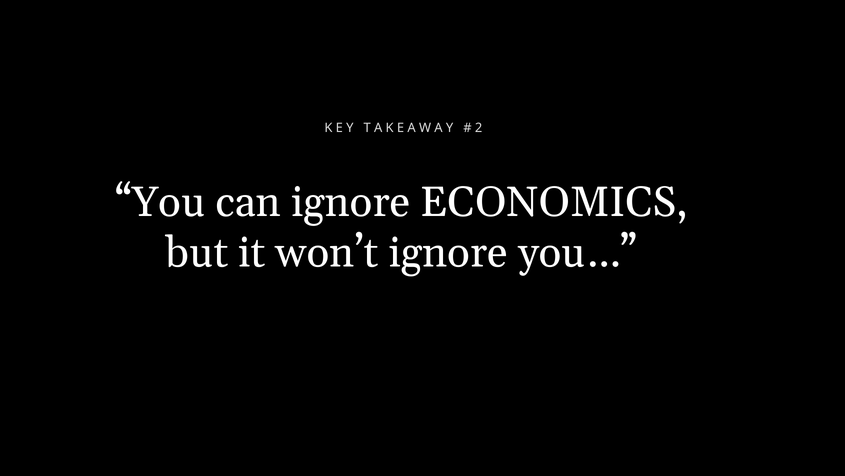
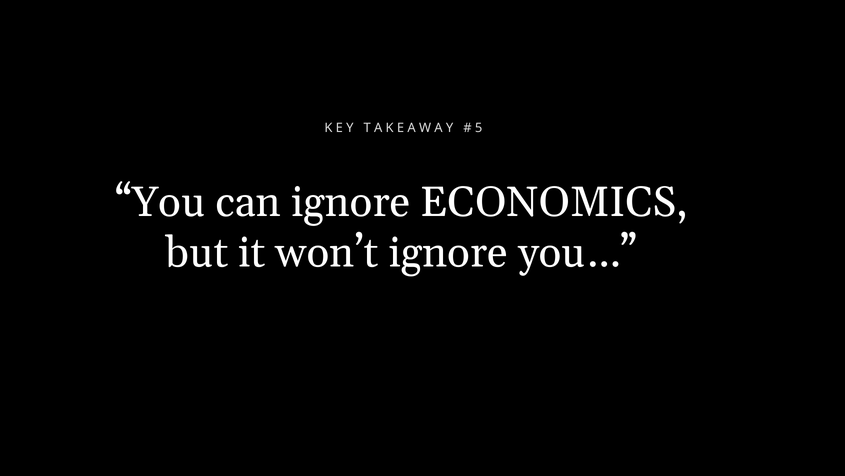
2: 2 -> 5 (479, 128)
